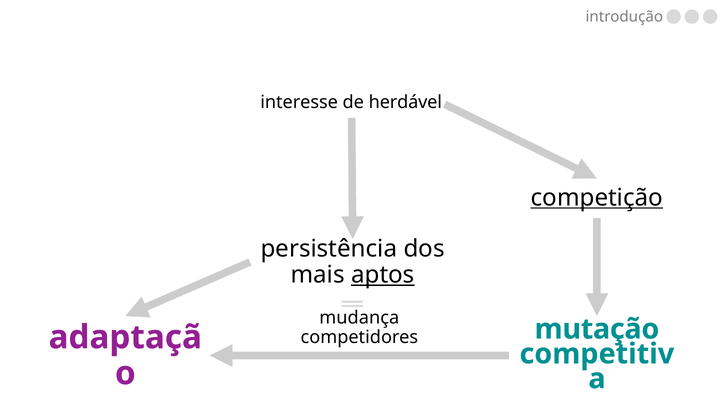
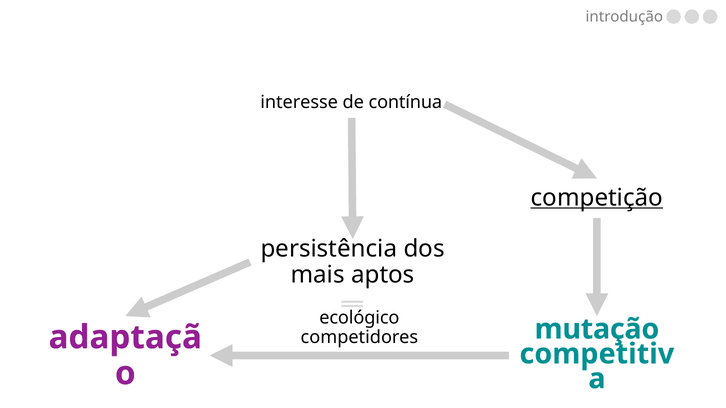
herdável: herdável -> contínua (405, 102)
aptos underline: present -> none (383, 275)
mudança: mudança -> ecológico (359, 318)
